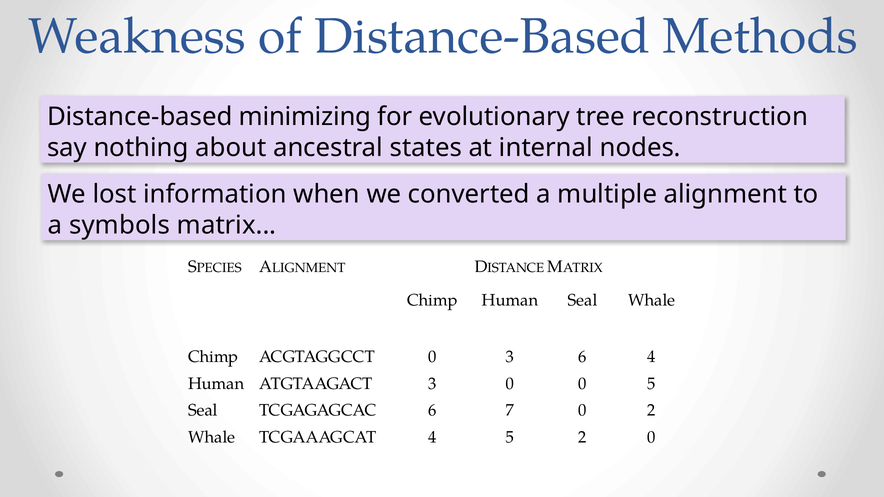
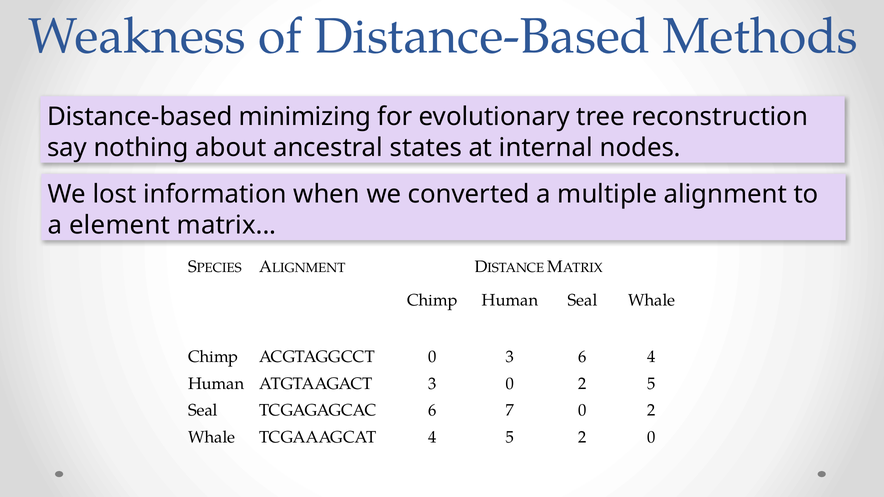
symbols: symbols -> element (120, 225)
3 0 0: 0 -> 2 (583, 384)
